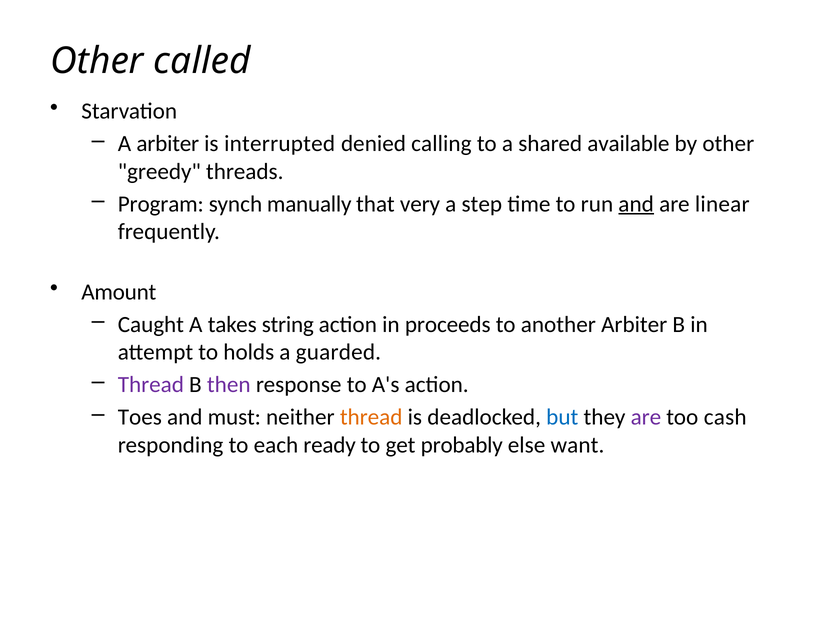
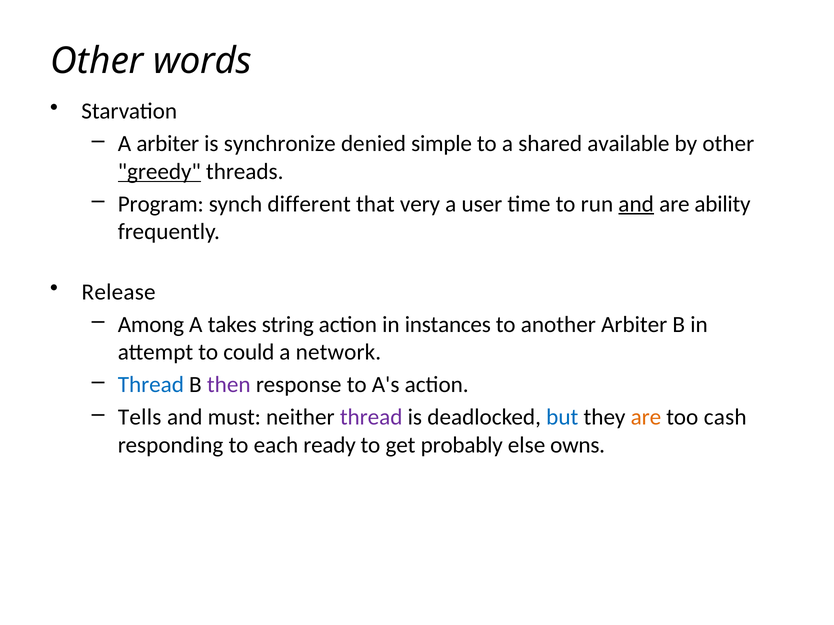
called: called -> words (202, 61)
interrupted: interrupted -> synchronize (280, 144)
calling: calling -> simple (442, 144)
greedy underline: none -> present (159, 172)
manually: manually -> different (309, 204)
step: step -> user (482, 204)
linear: linear -> ability (723, 204)
Amount: Amount -> Release (119, 292)
Caught: Caught -> Among (151, 325)
proceeds: proceeds -> instances (448, 325)
holds: holds -> could (249, 353)
guarded: guarded -> network (338, 353)
Thread colour: purple -> blue (151, 385)
Toes: Toes -> Tells (140, 418)
thread colour: orange -> purple (371, 418)
are colour: purple -> orange (646, 418)
want: want -> owns (578, 445)
